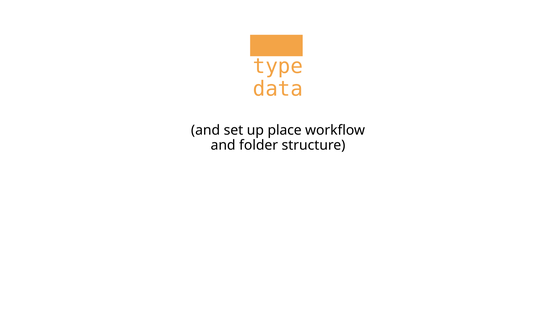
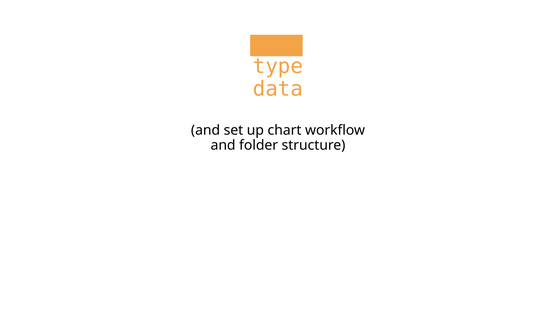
place: place -> chart (285, 130)
